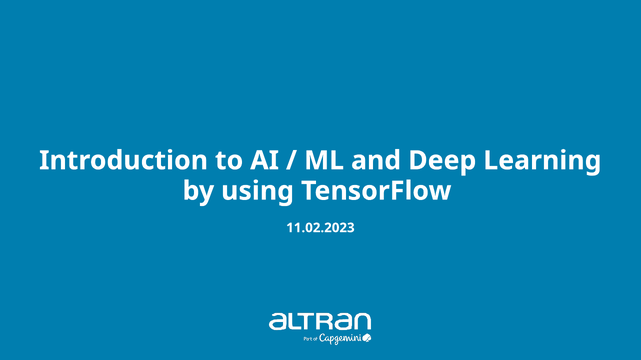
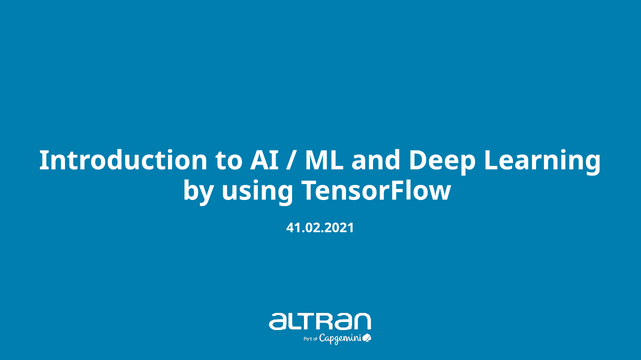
11.02.2023: 11.02.2023 -> 41.02.2021 (320, 228)
